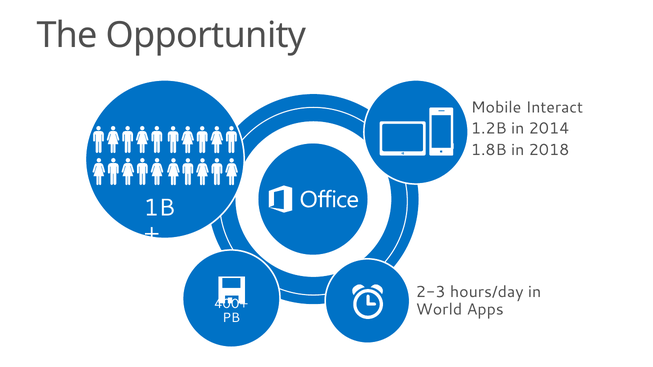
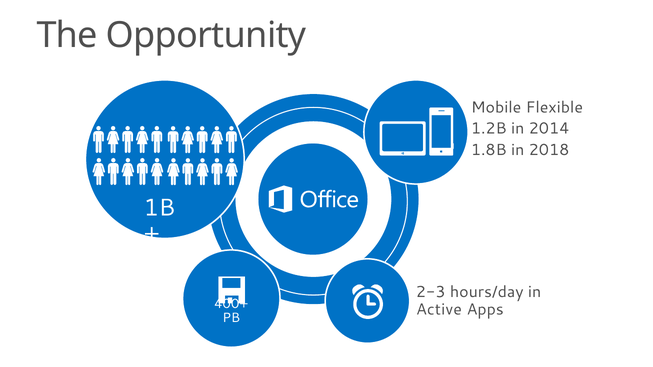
Interact: Interact -> Flexible (554, 107)
World: World -> Active (439, 310)
